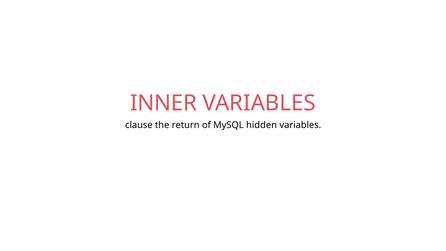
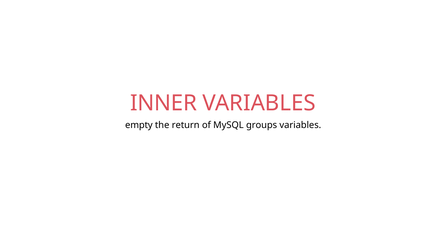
clause: clause -> empty (139, 125)
hidden: hidden -> groups (262, 125)
